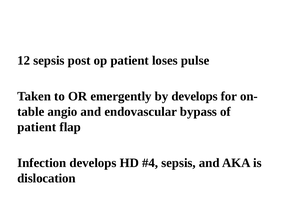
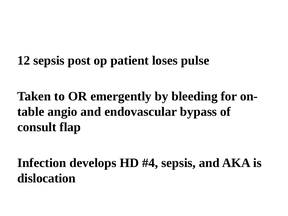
by develops: develops -> bleeding (195, 96)
patient: patient -> consult (37, 127)
